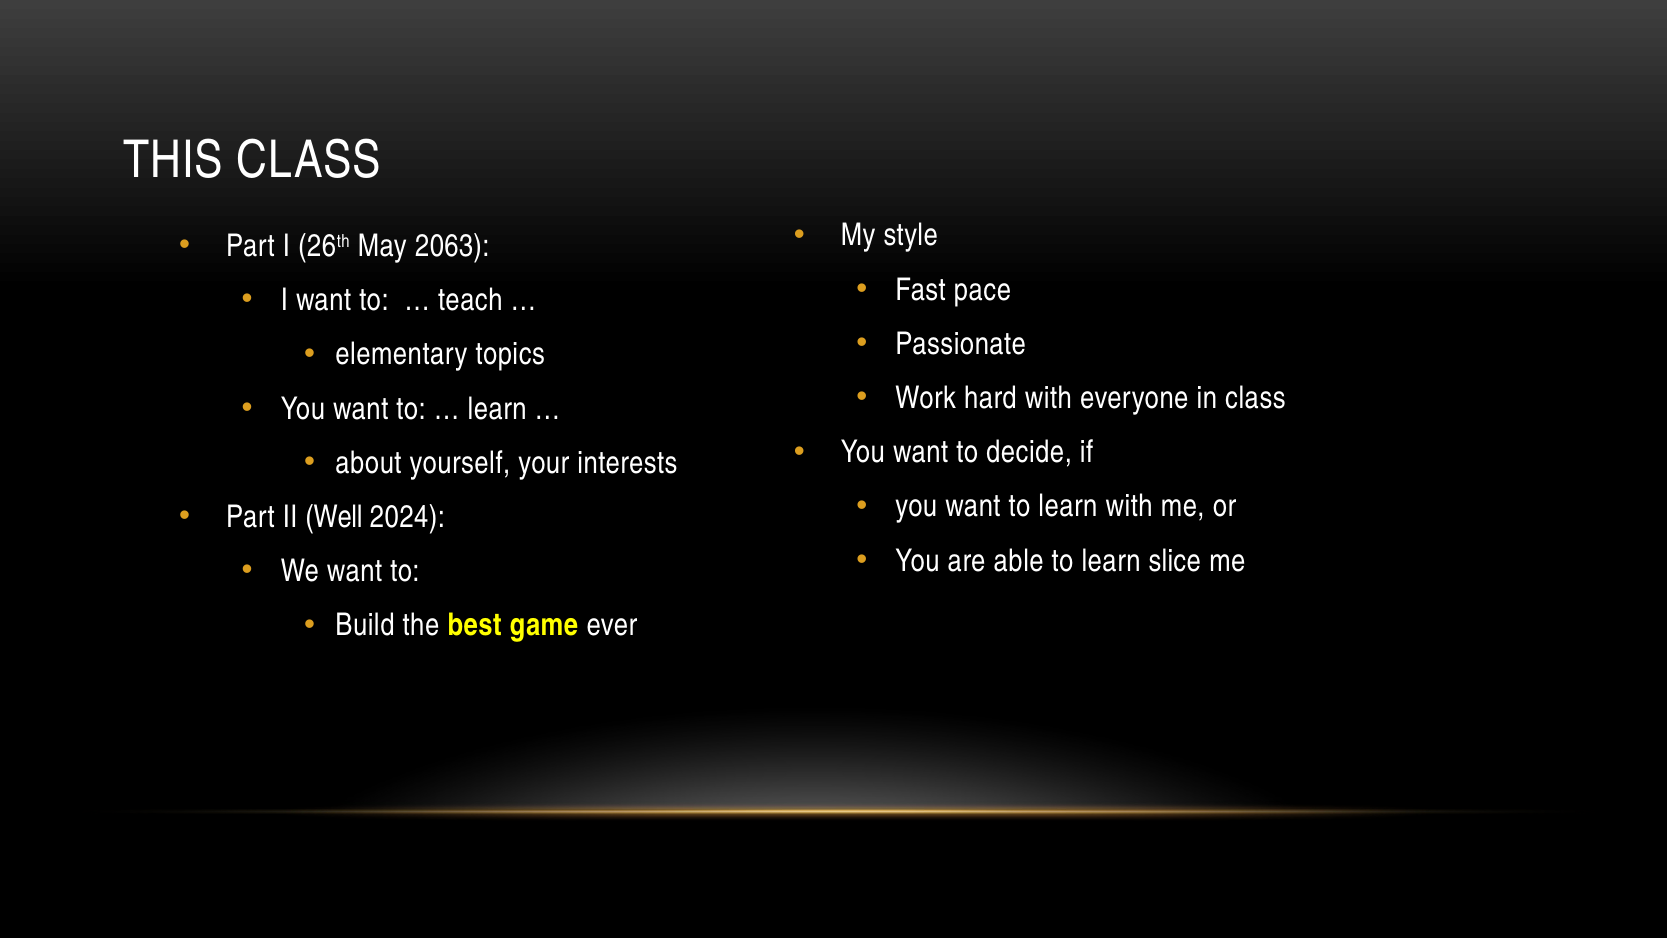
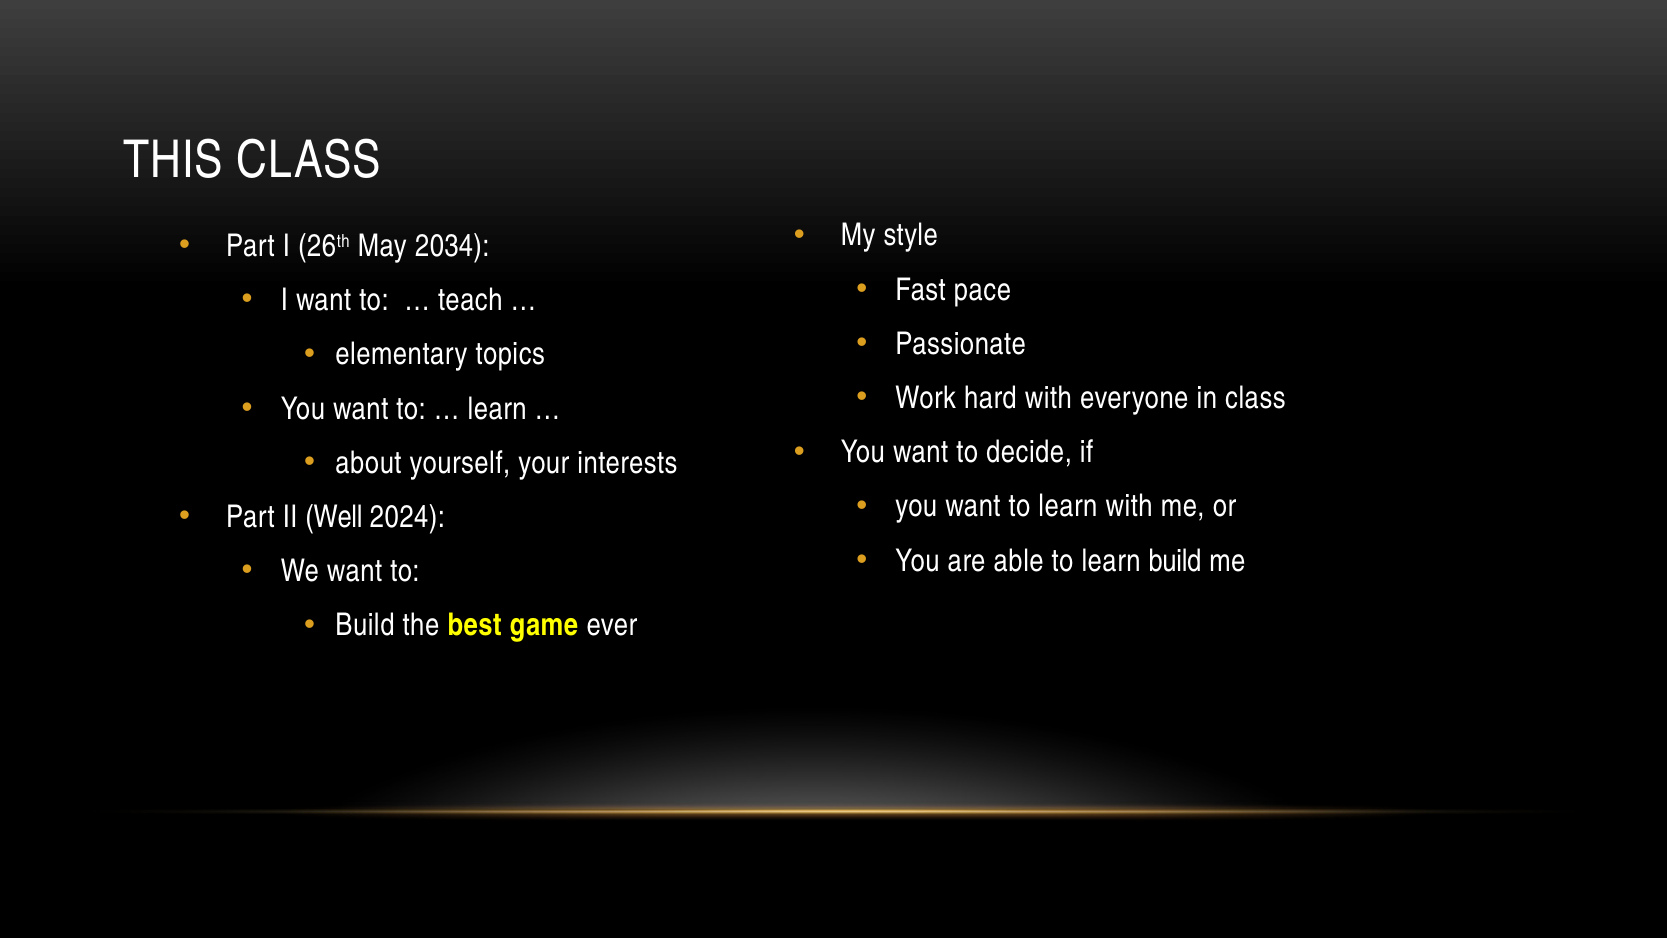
2063: 2063 -> 2034 (452, 246)
learn slice: slice -> build (1175, 561)
